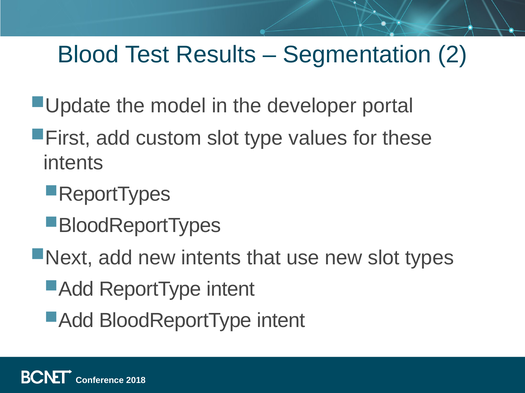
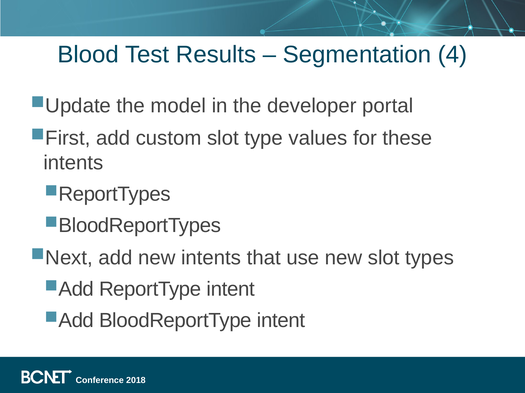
2: 2 -> 4 (453, 55)
